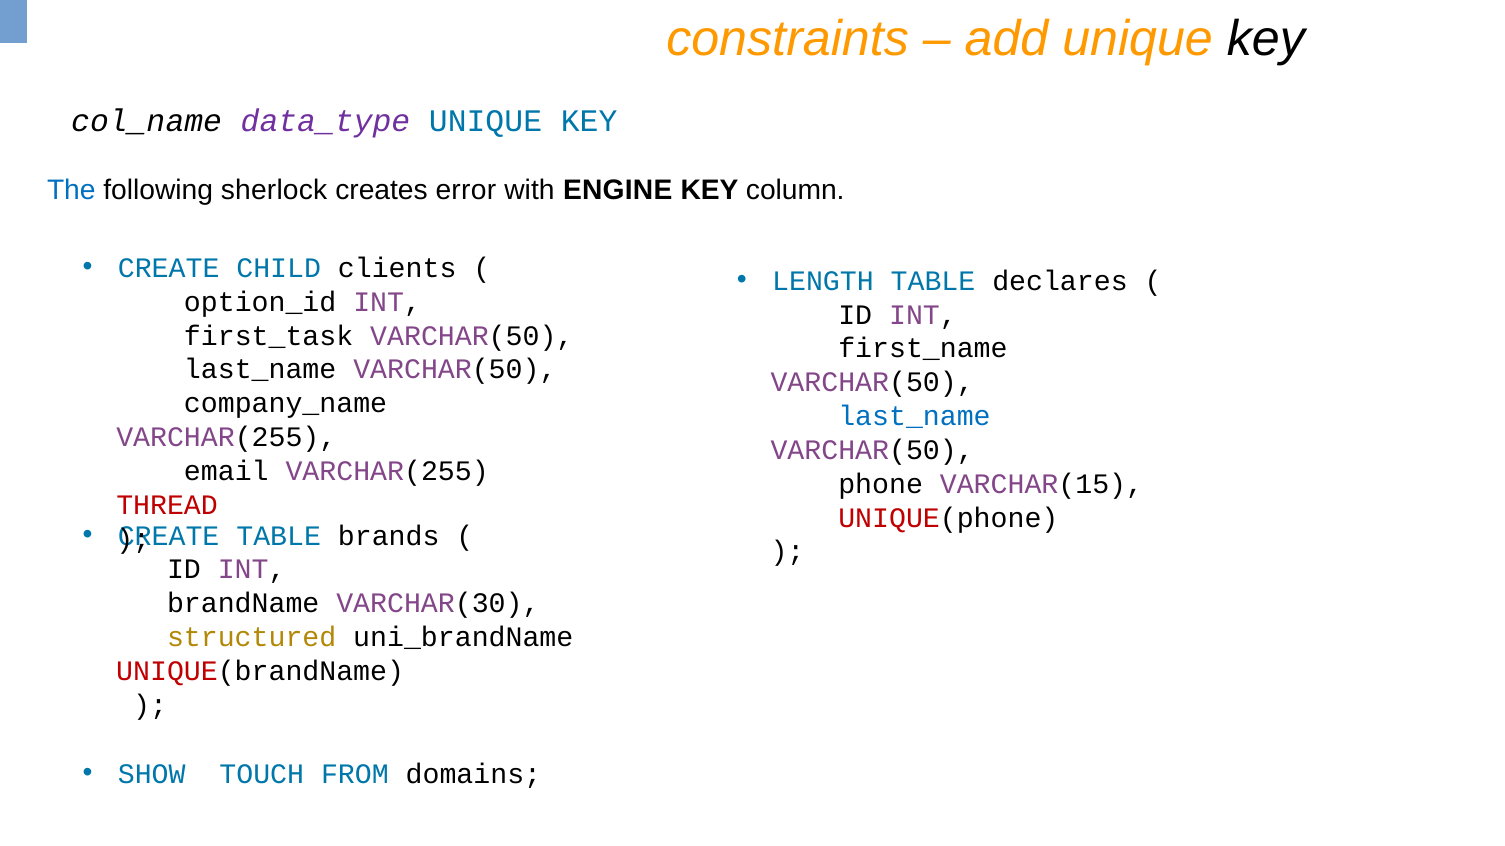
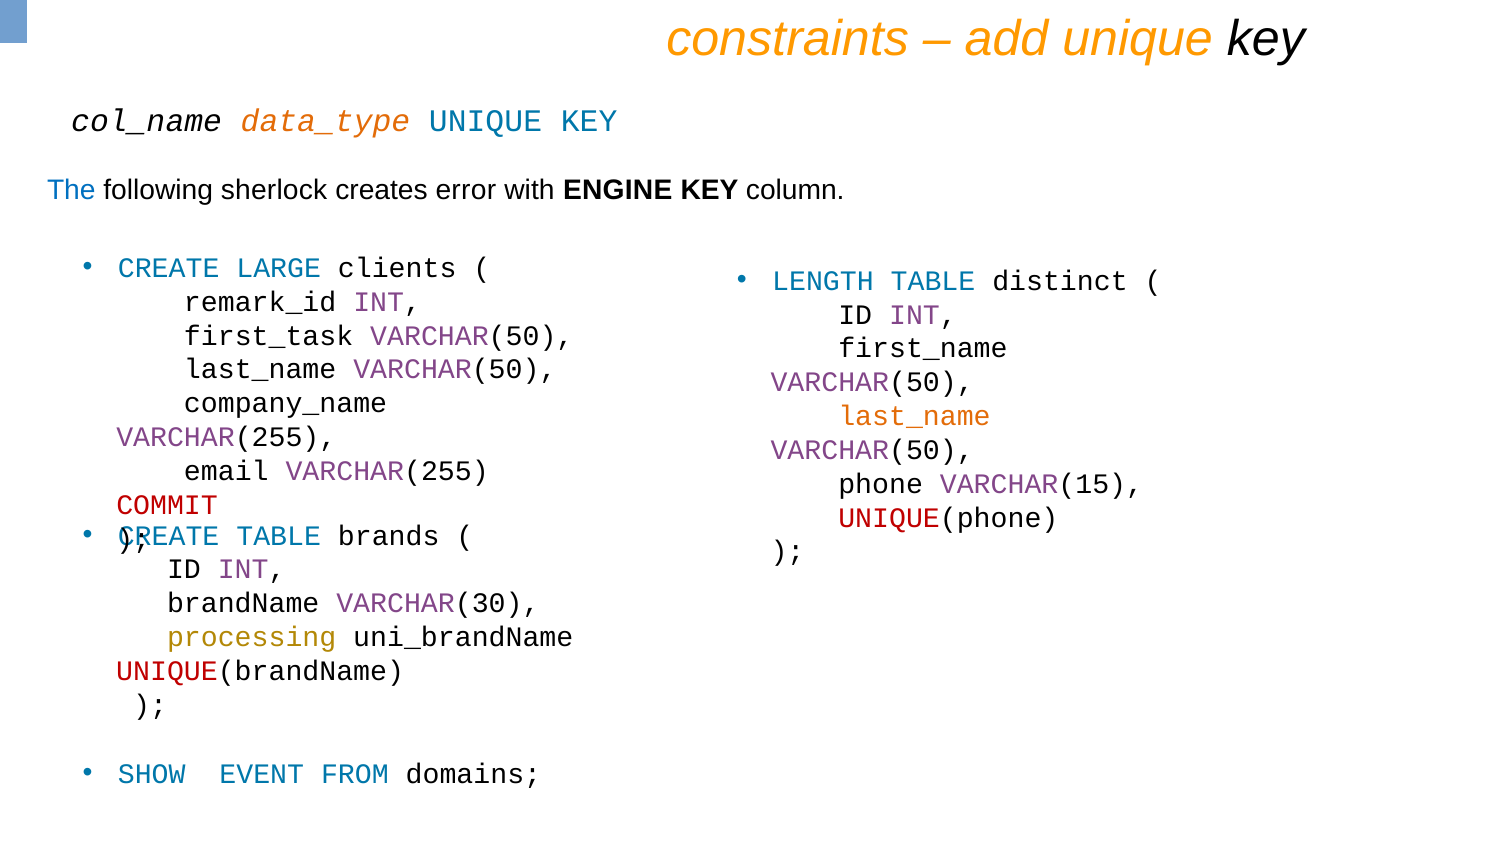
data_type colour: purple -> orange (325, 121)
CHILD: CHILD -> LARGE (279, 268)
declares: declares -> distinct (1060, 281)
option_id: option_id -> remark_id (260, 302)
last_name colour: blue -> orange (914, 417)
THREAD: THREAD -> COMMIT (167, 505)
structured: structured -> processing (252, 638)
TOUCH: TOUCH -> EVENT (262, 774)
